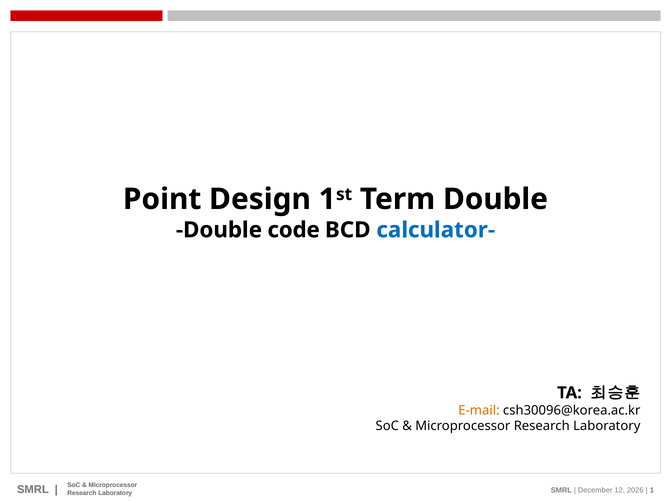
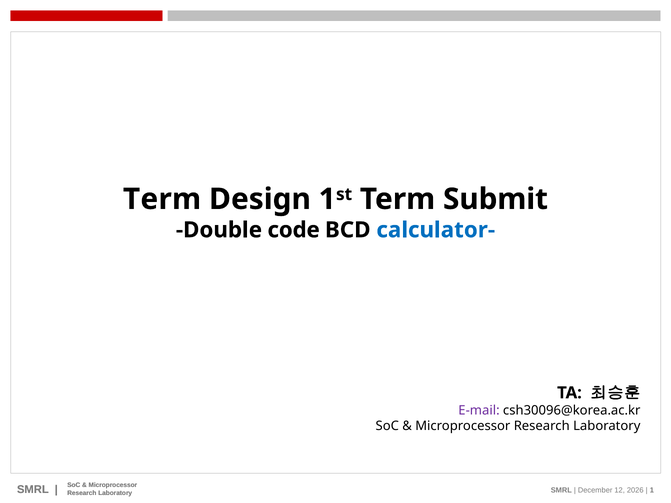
Point: Point -> Term (162, 199)
Term Double: Double -> Submit (496, 199)
E-mail colour: orange -> purple (479, 411)
